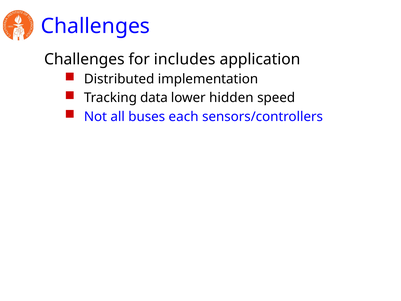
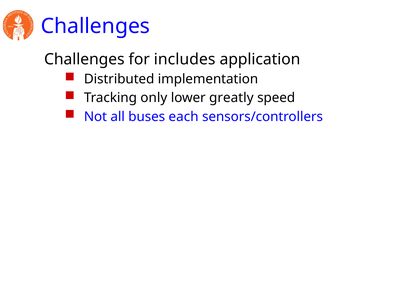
data: data -> only (154, 98)
hidden: hidden -> greatly (231, 98)
